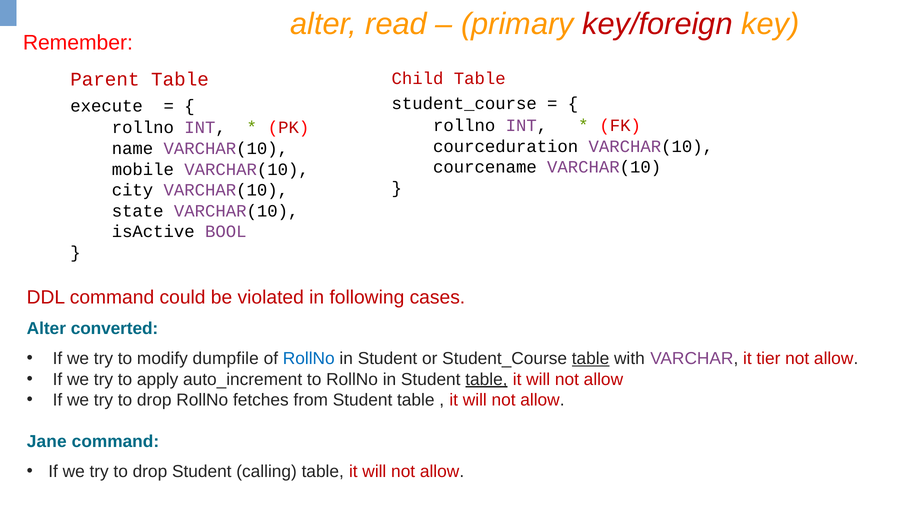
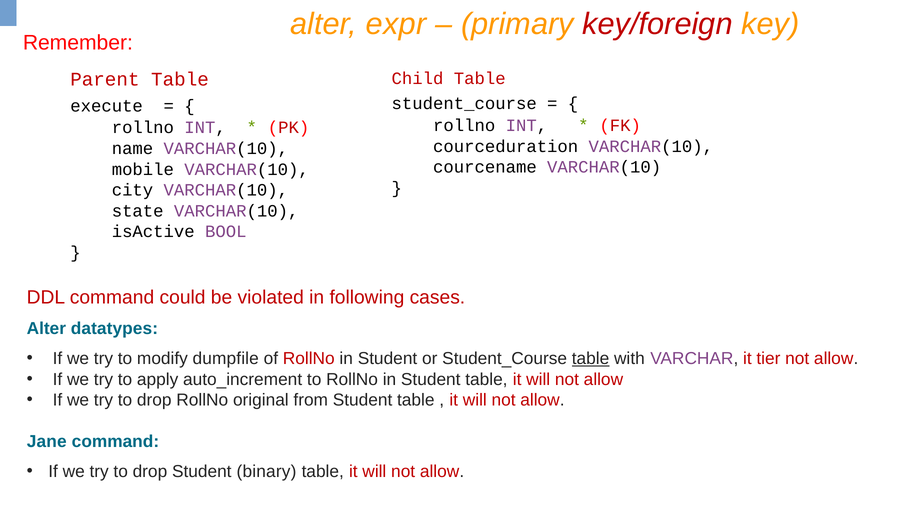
read: read -> expr (396, 24)
converted: converted -> datatypes (114, 328)
RollNo colour: blue -> red (309, 358)
table underline: present -> none (486, 379)
fetches: fetches -> original (261, 400)
calling: calling -> binary (266, 471)
